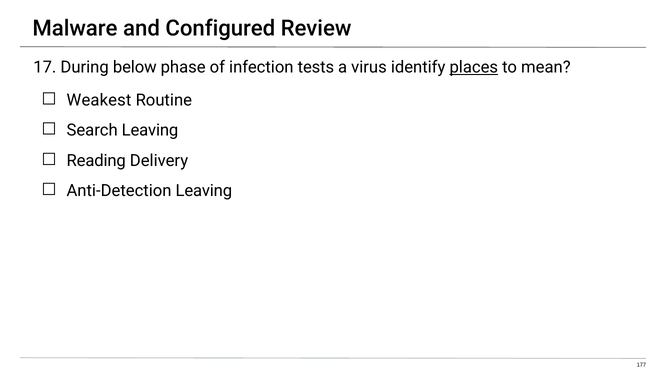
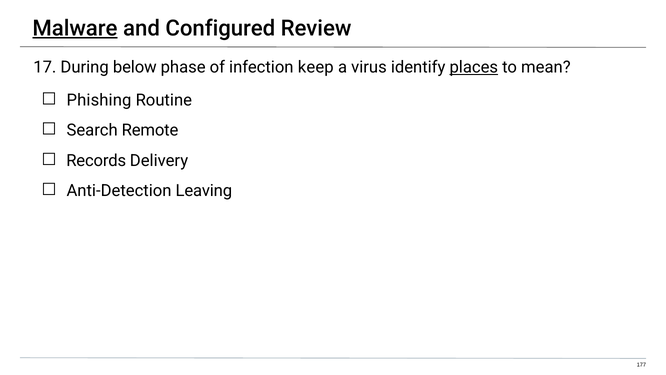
Malware underline: none -> present (75, 28)
tests: tests -> keep (316, 67)
Weakest: Weakest -> Phishing (99, 100)
Search Leaving: Leaving -> Remote (150, 130)
Reading: Reading -> Records (96, 160)
